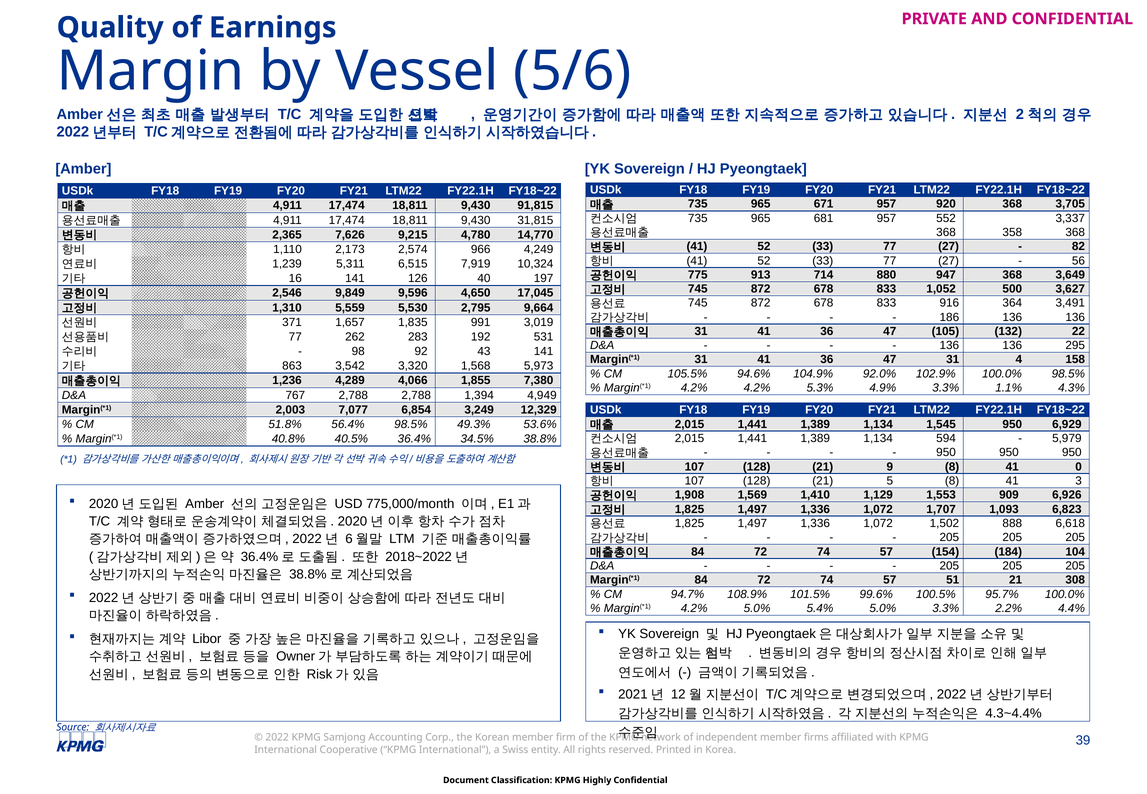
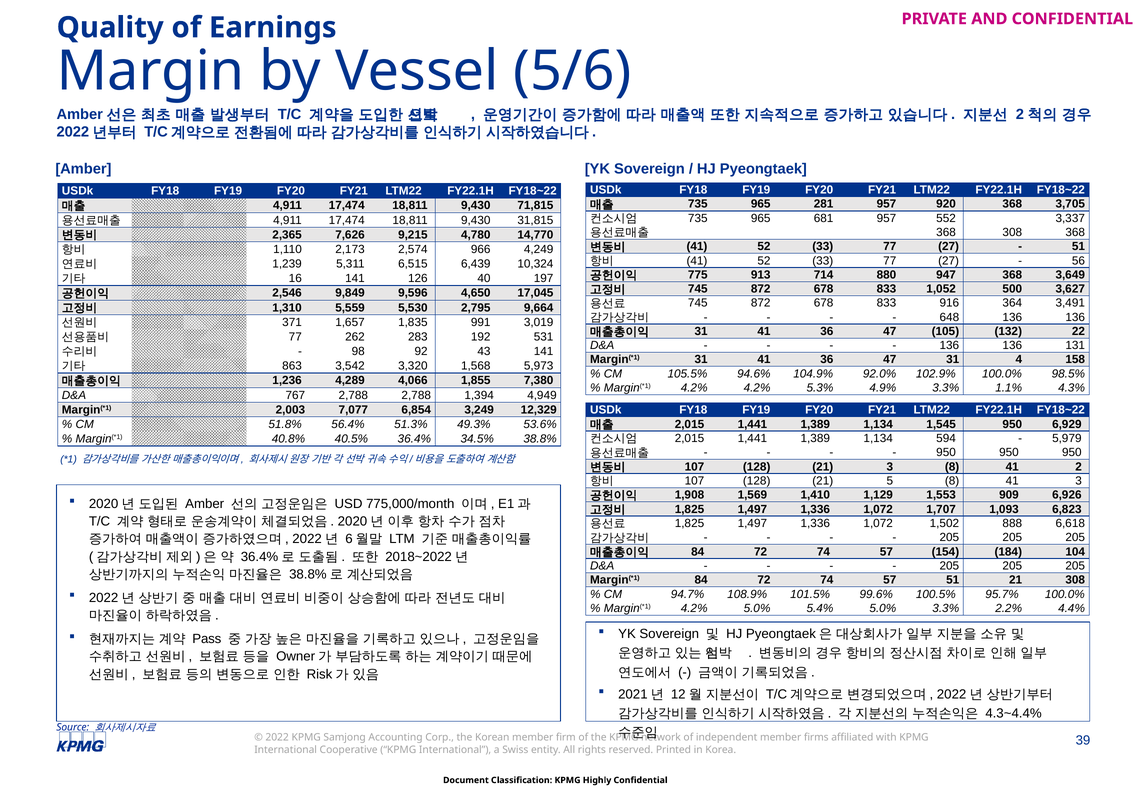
671: 671 -> 281 (824, 204)
91,815: 91,815 -> 71,815 (535, 206)
368 358: 358 -> 308 (1012, 232)
82: 82 -> 51 (1078, 247)
7,919: 7,919 -> 6,439 (476, 264)
186: 186 -> 648 (949, 317)
295: 295 -> 131 (1075, 345)
56.4% 98.5%: 98.5% -> 51.3% (411, 424)
21 9: 9 -> 3 (890, 467)
41 0: 0 -> 2 (1079, 467)
Libor: Libor -> Pass (207, 639)
